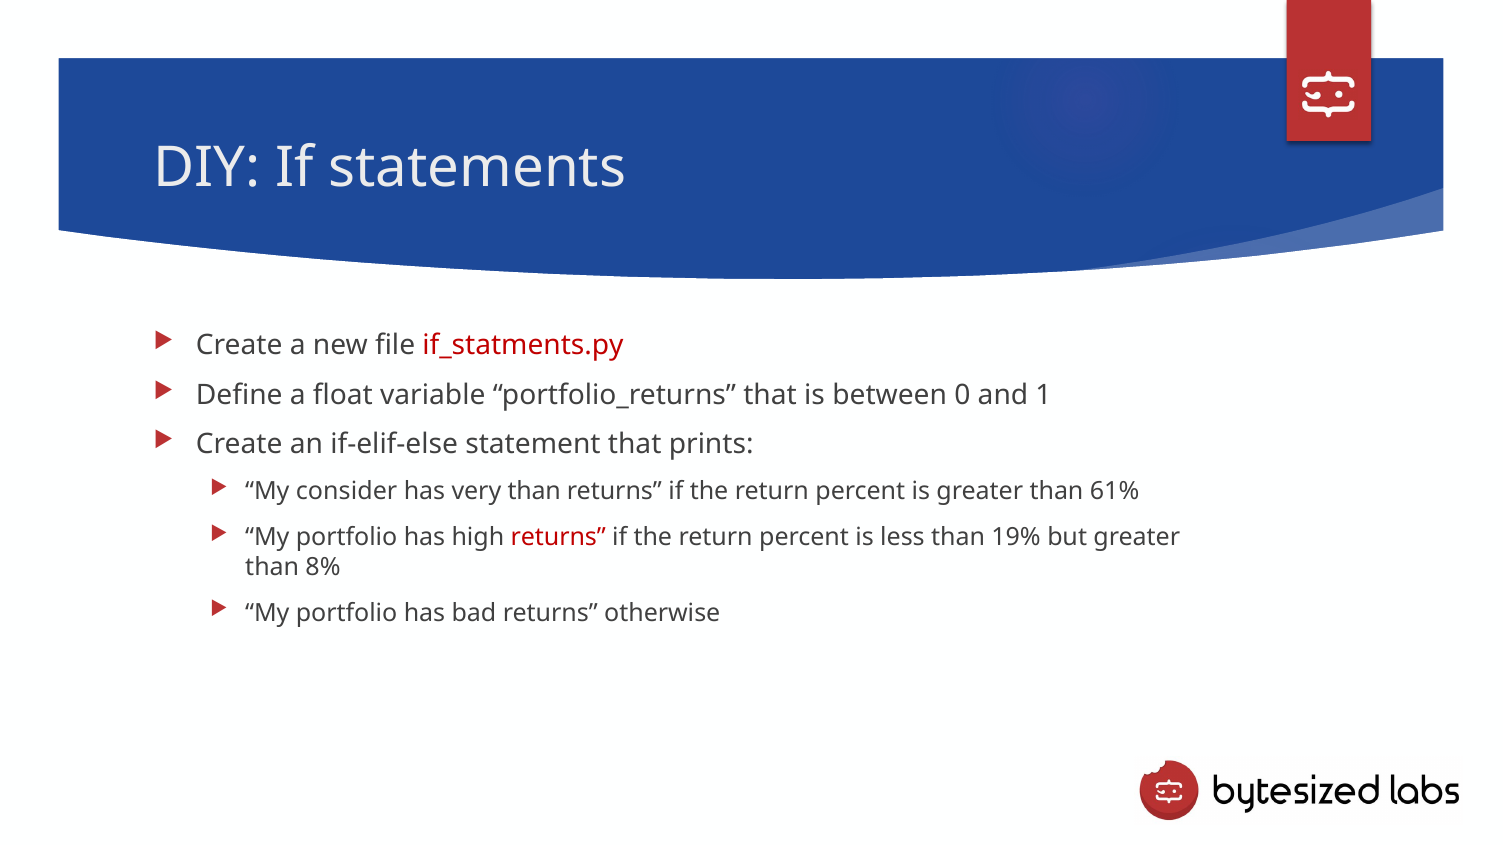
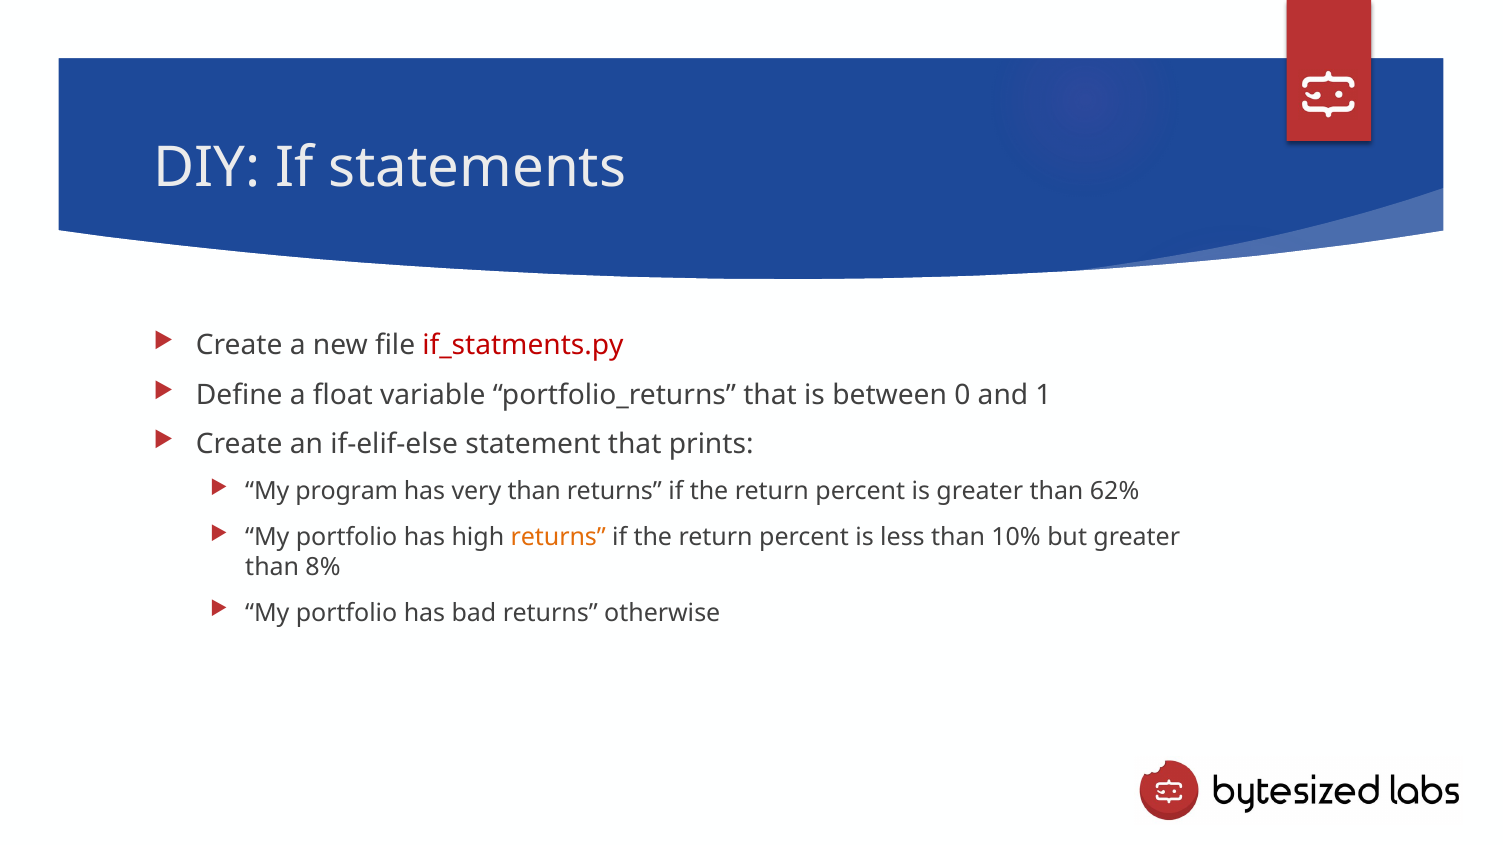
consider: consider -> program (347, 492)
61%: 61% -> 62% (1115, 492)
returns colour: red -> orange (558, 538)
19%: 19% -> 10% (1016, 538)
